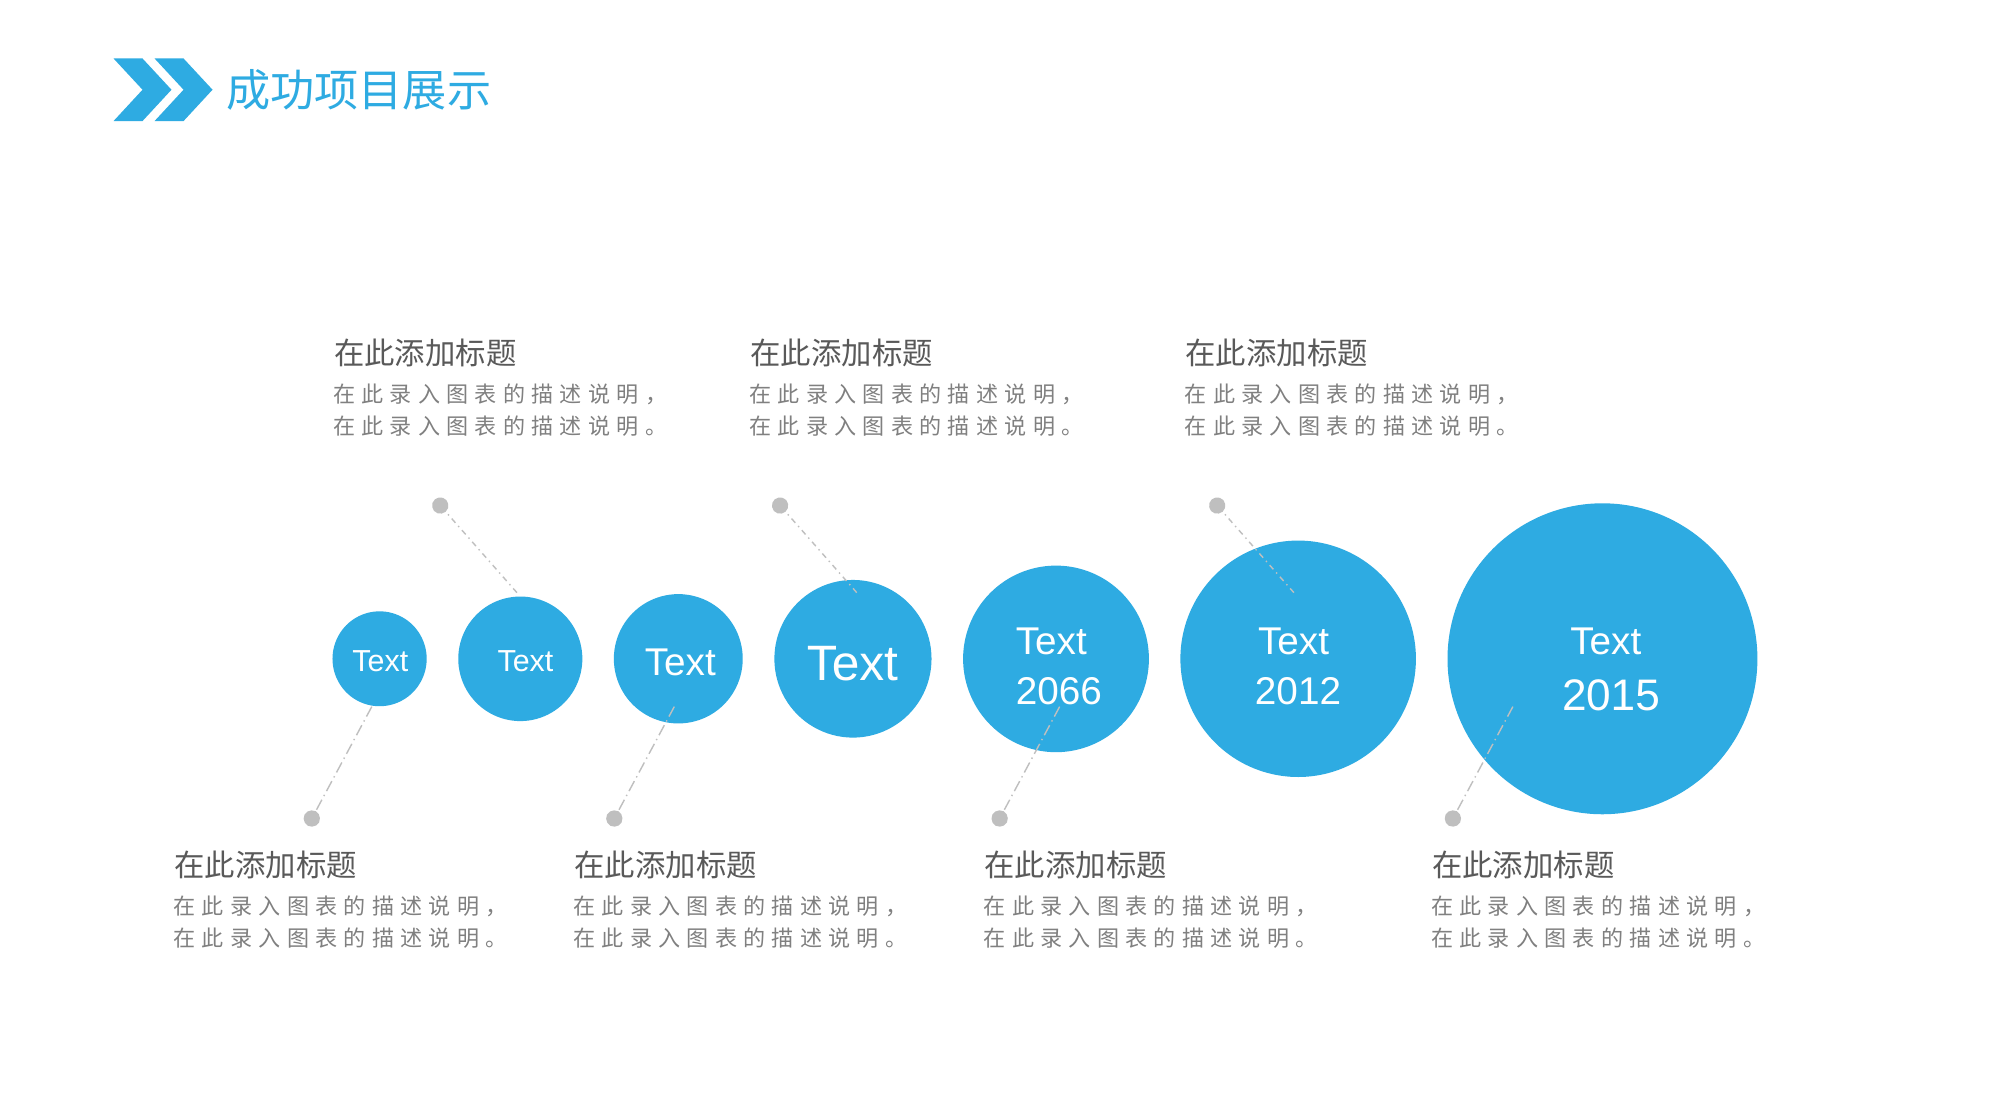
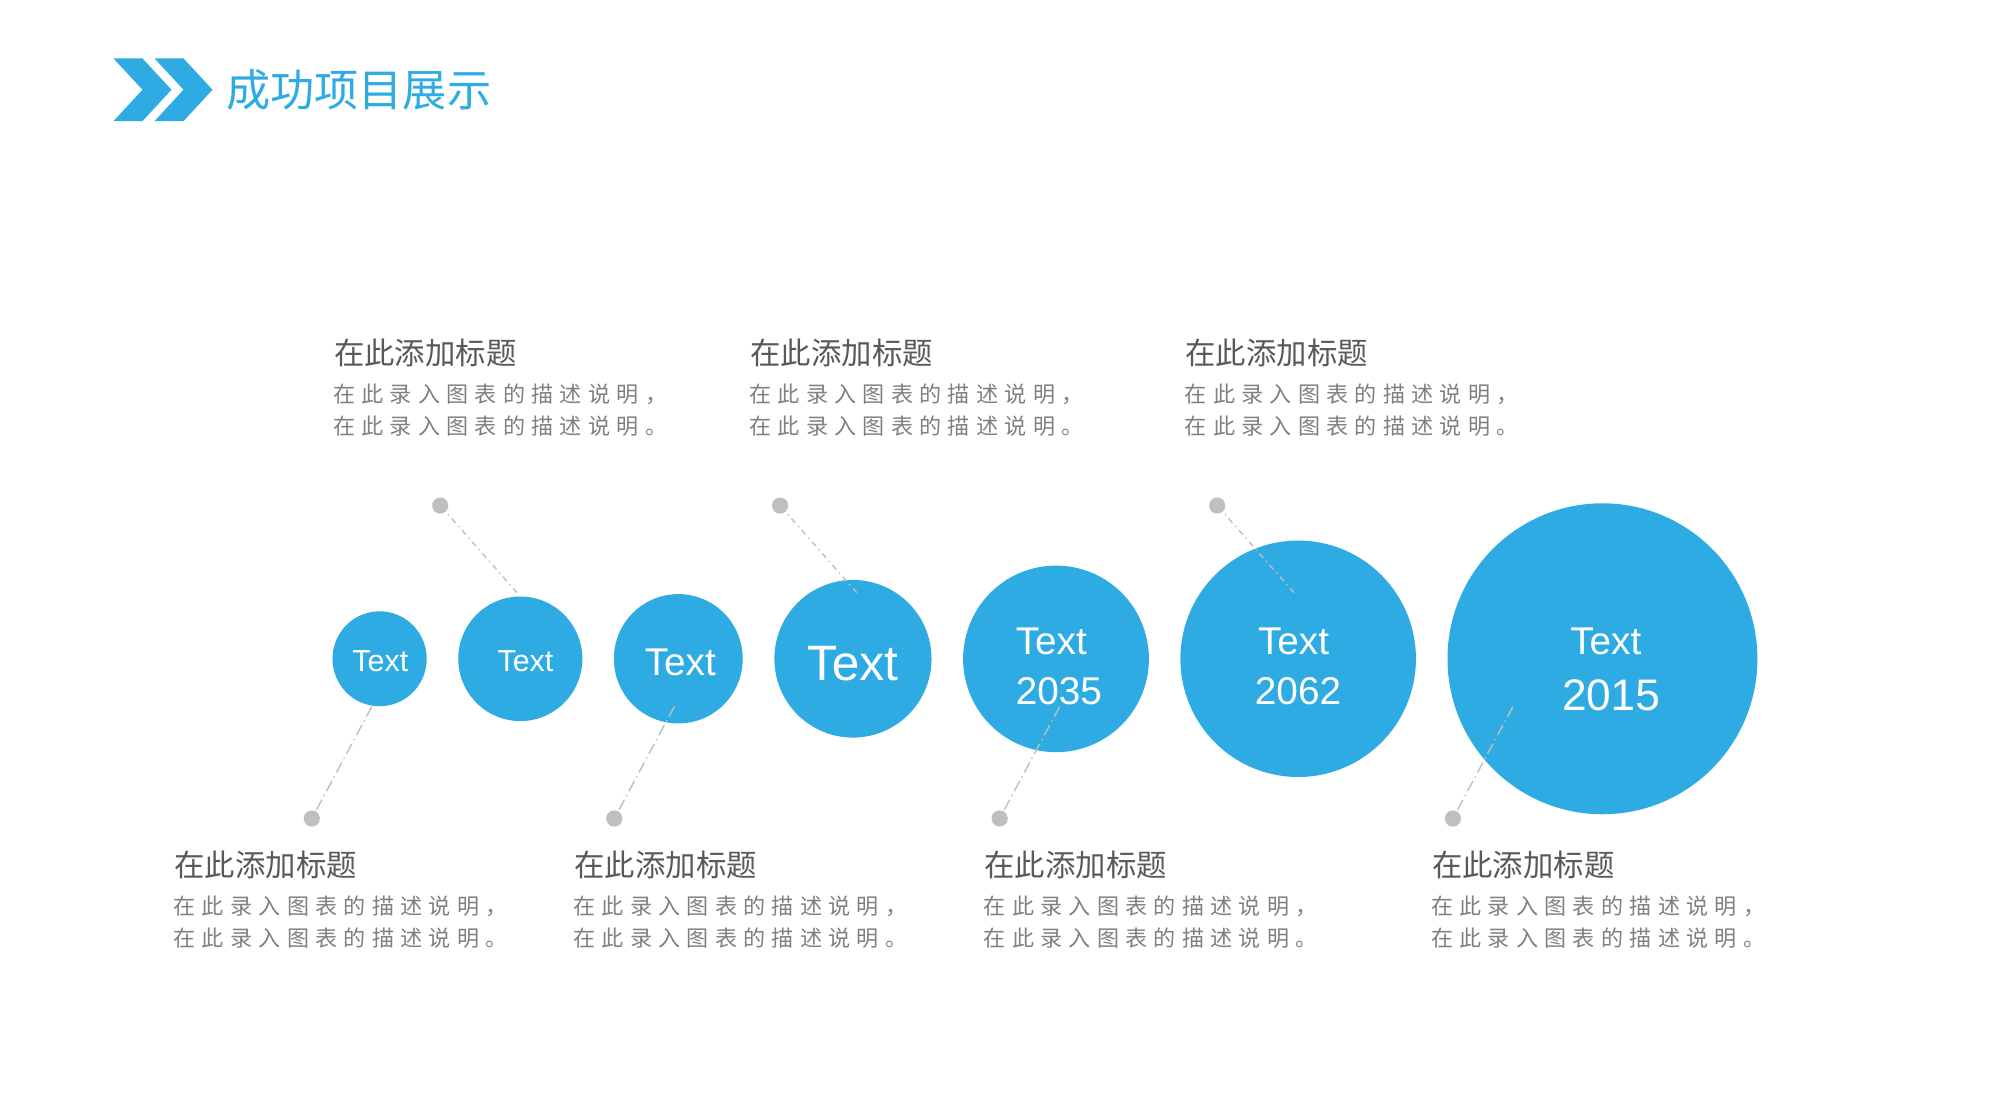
2066: 2066 -> 2035 (1059, 692)
2012: 2012 -> 2062 (1298, 692)
